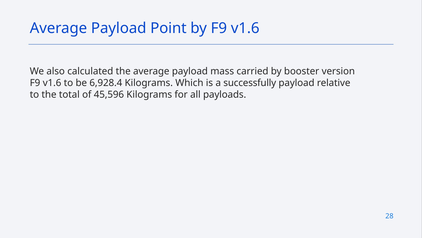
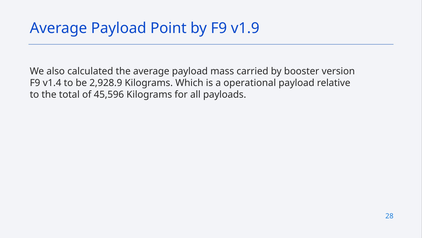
by F9 v1.6: v1.6 -> v1.9 (245, 28)
v1.6: v1.6 -> v1.4 (52, 83)
6,928.4: 6,928.4 -> 2,928.9 (106, 83)
successfully: successfully -> operational (250, 83)
